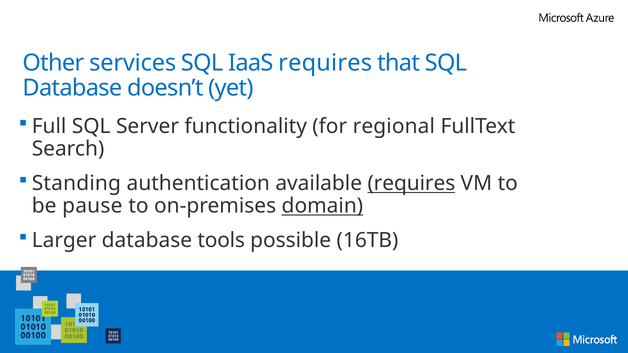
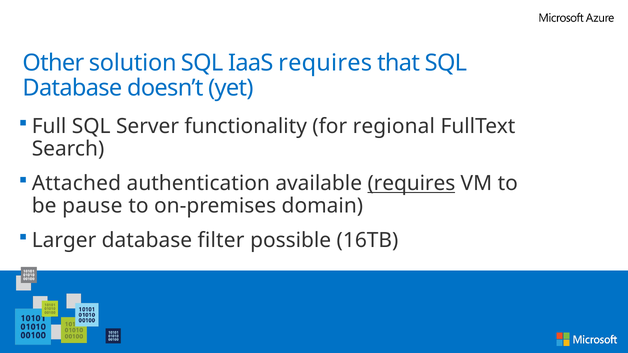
services: services -> solution (133, 63)
Standing: Standing -> Attached (76, 184)
domain underline: present -> none (322, 206)
tools: tools -> filter (221, 241)
